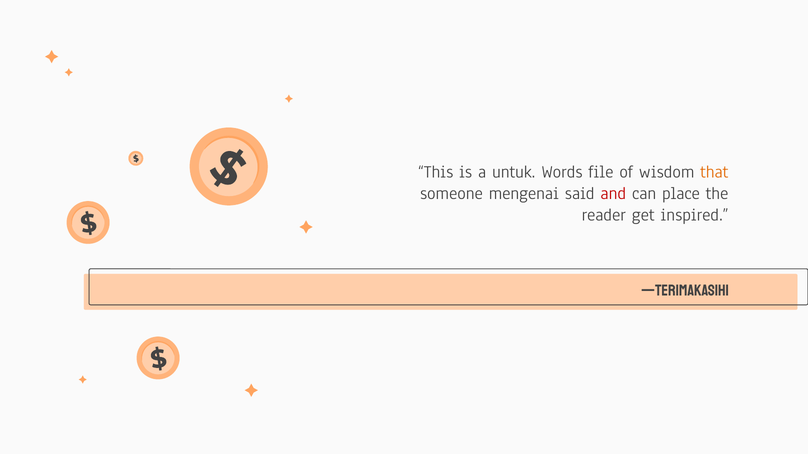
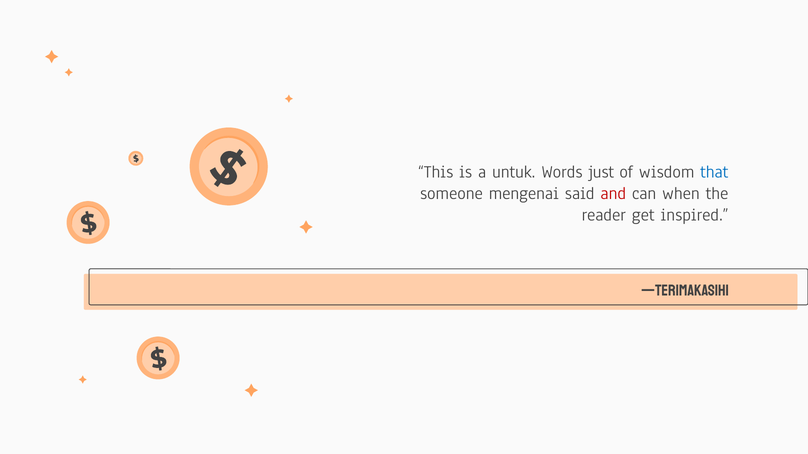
file: file -> just (601, 172)
that colour: orange -> blue (714, 172)
place: place -> when (681, 194)
